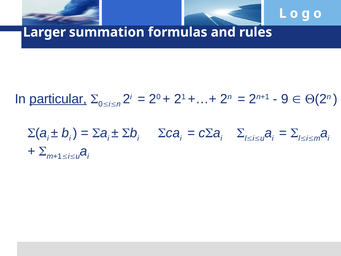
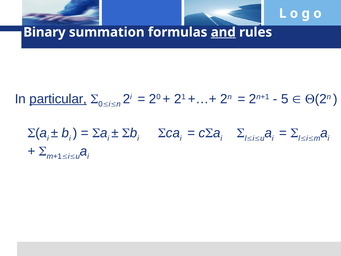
Larger: Larger -> Binary (44, 32)
and underline: none -> present (223, 32)
9: 9 -> 5 (285, 99)
